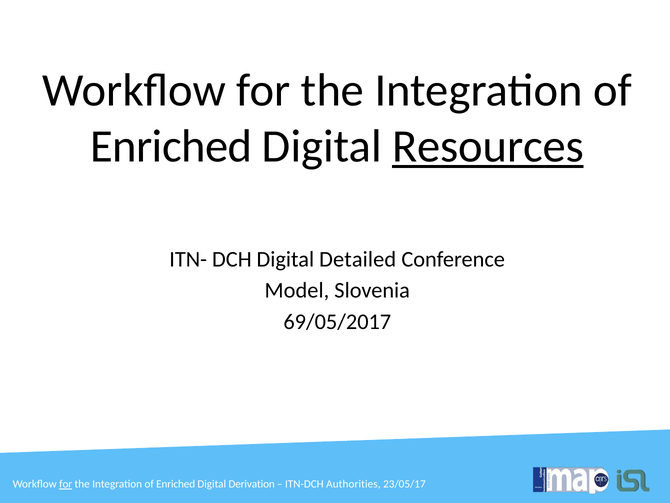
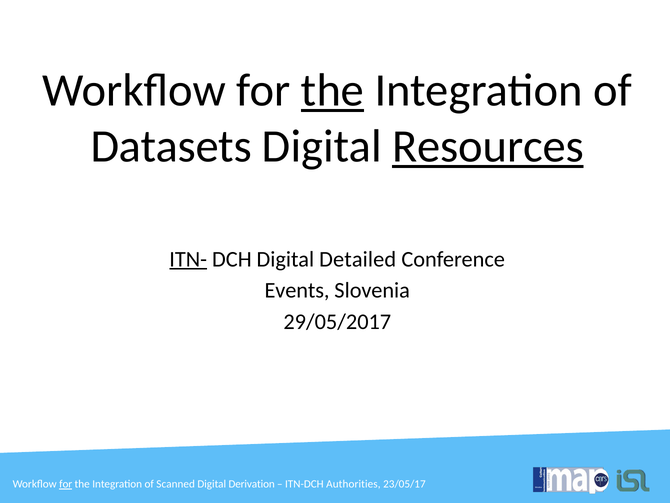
the underline: none -> present (333, 90)
Enriched: Enriched -> Datasets (171, 146)
ITN- underline: none -> present (188, 259)
Model: Model -> Events (297, 290)
69/05/2017: 69/05/2017 -> 29/05/2017 (337, 321)
Enriched: Enriched -> Scanned (176, 484)
